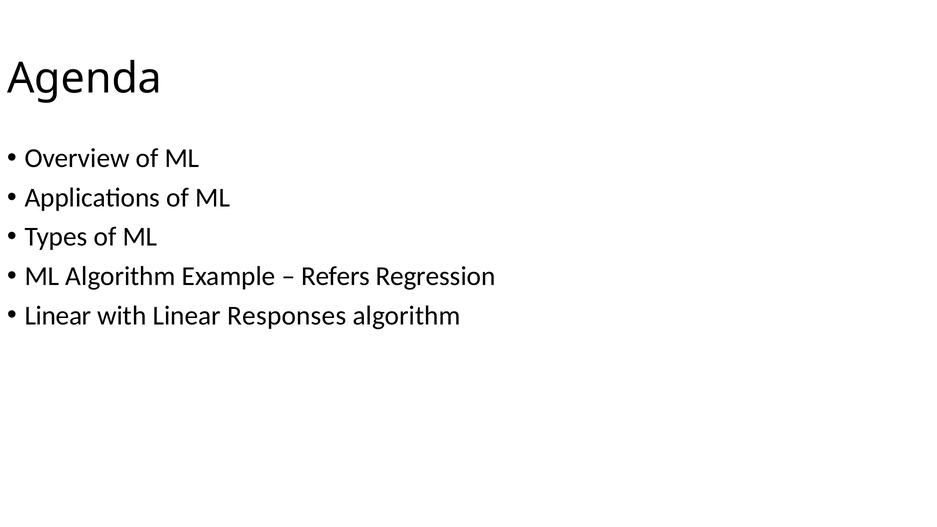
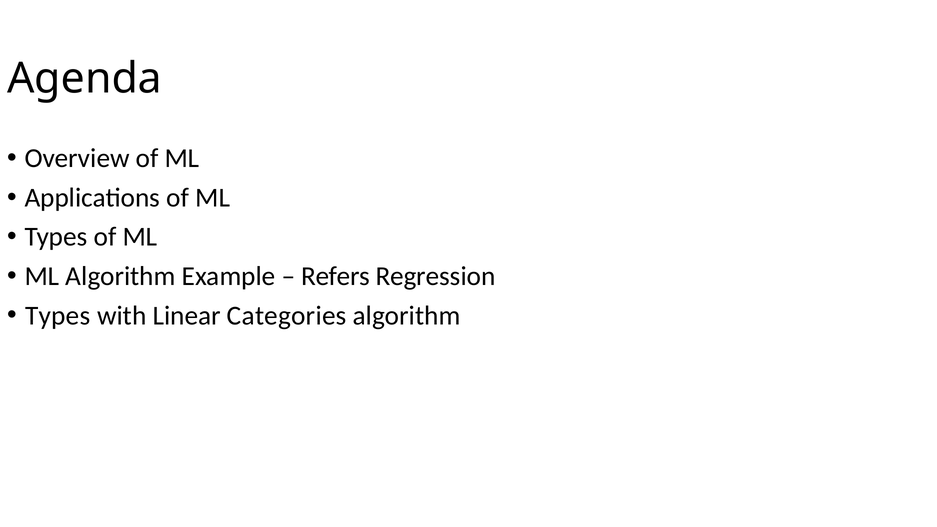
Linear: Linear -> Types (58, 316)
Responses: Responses -> Categories (287, 316)
